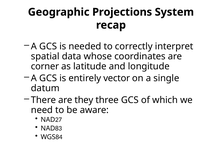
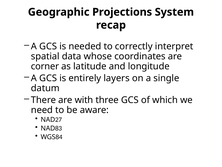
vector: vector -> layers (117, 78)
they: they -> with (84, 100)
